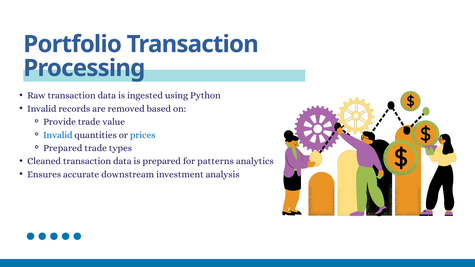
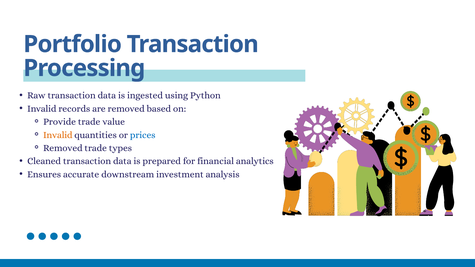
Invalid colour: blue -> orange (58, 135)
Prepared: Prepared -> Removed (63, 148)
patterns: patterns -> financial (216, 161)
